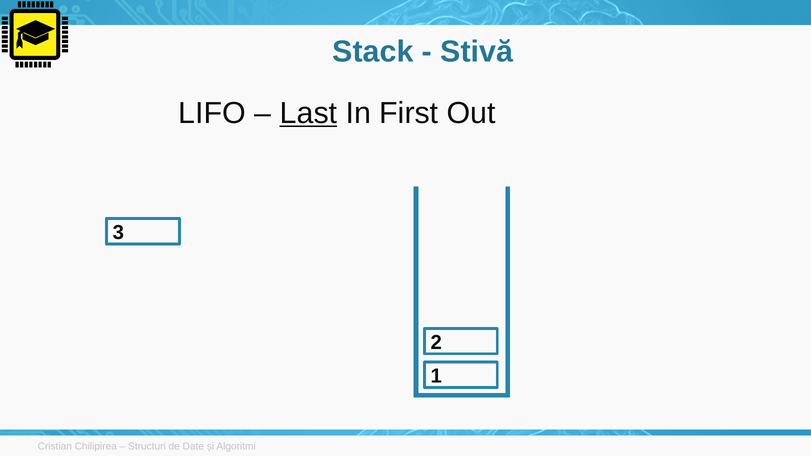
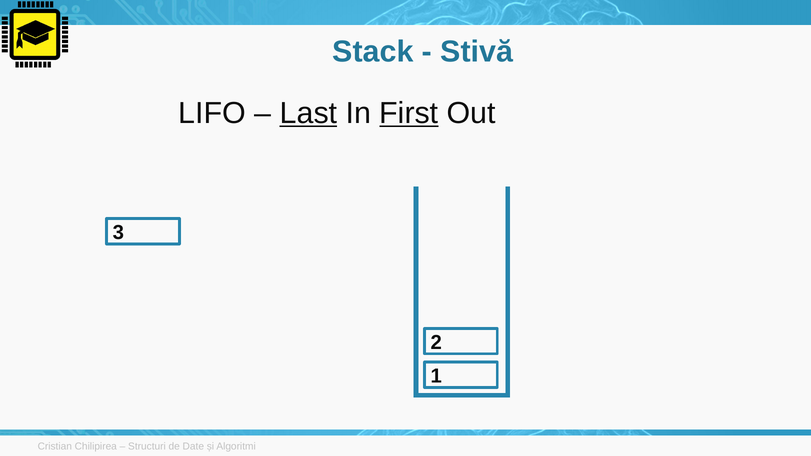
First underline: none -> present (409, 113)
